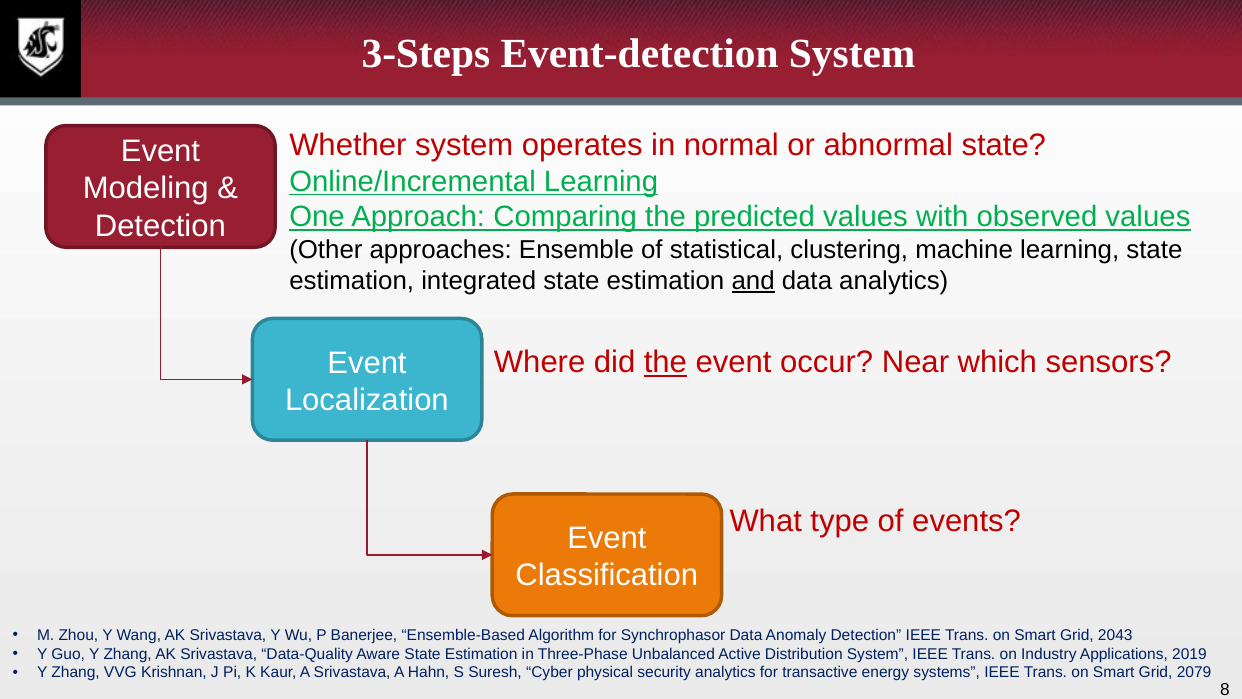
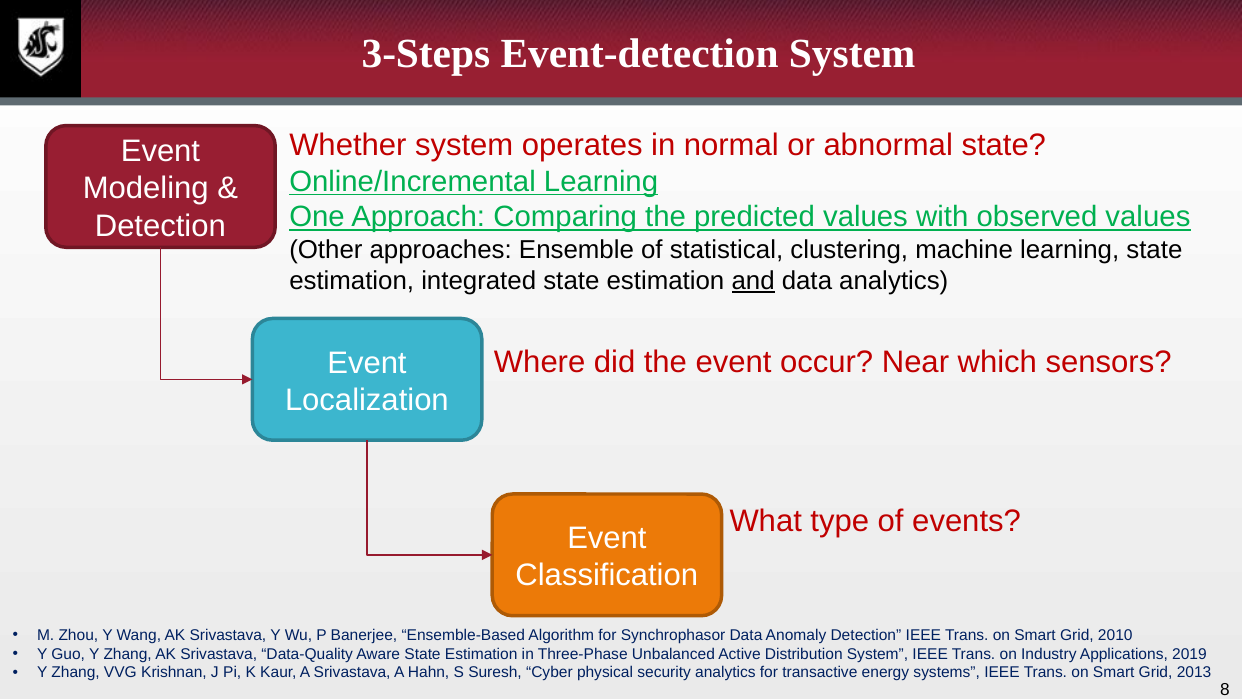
the underline: present -> none (665, 362)
2043: 2043 -> 2010 (1115, 635)
2079: 2079 -> 2013 (1194, 672)
